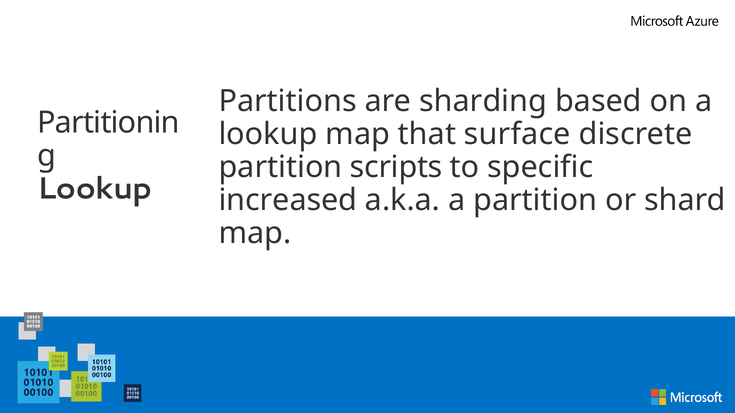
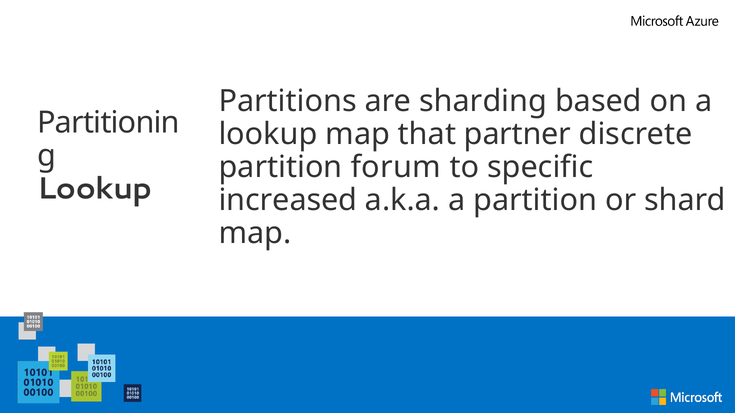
surface: surface -> partner (518, 134)
scripts: scripts -> forum (396, 167)
